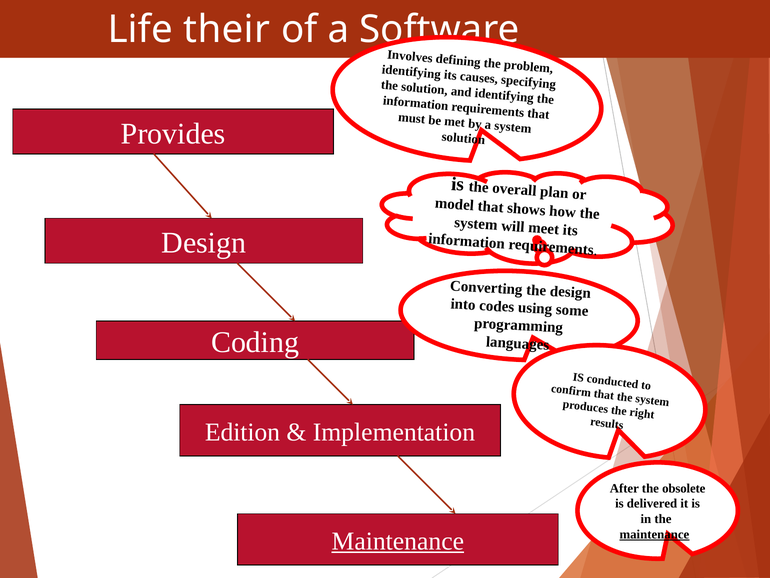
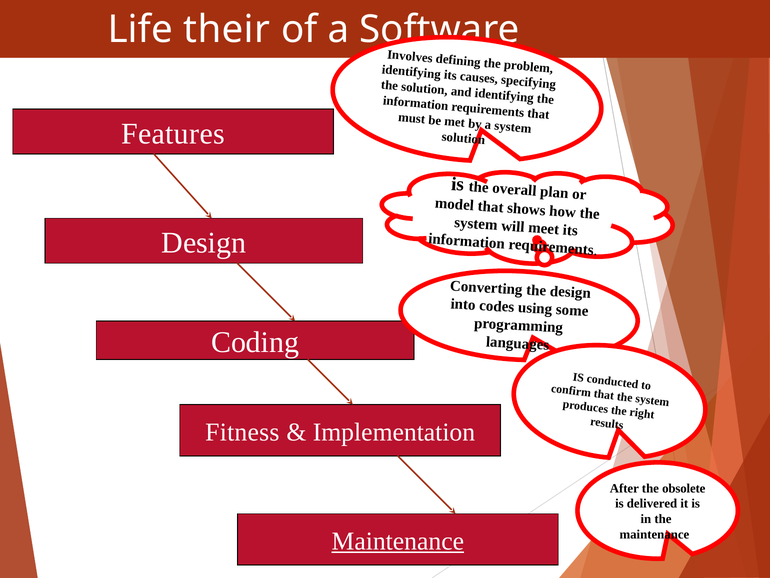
Provides: Provides -> Features (173, 134)
Edition: Edition -> Fitness (242, 432)
maintenance underline: present -> none (654, 534)
